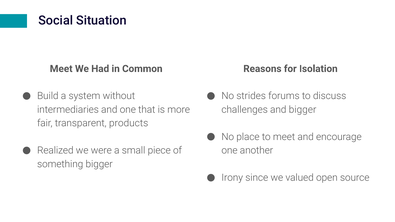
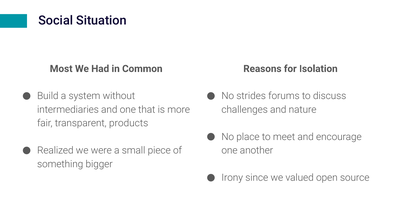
Meet: Meet -> Most (61, 69)
and bigger: bigger -> nature (303, 110)
